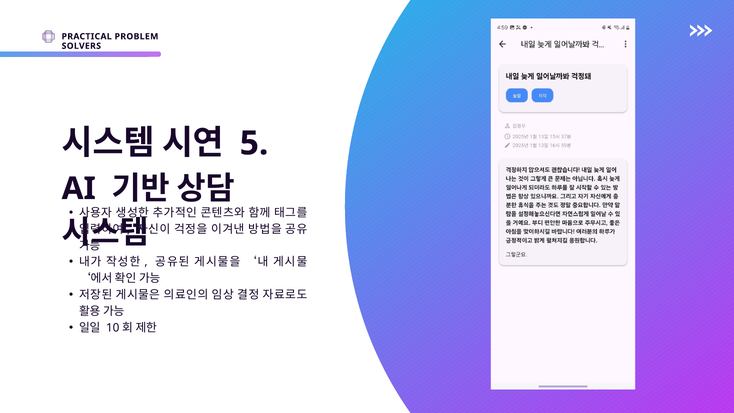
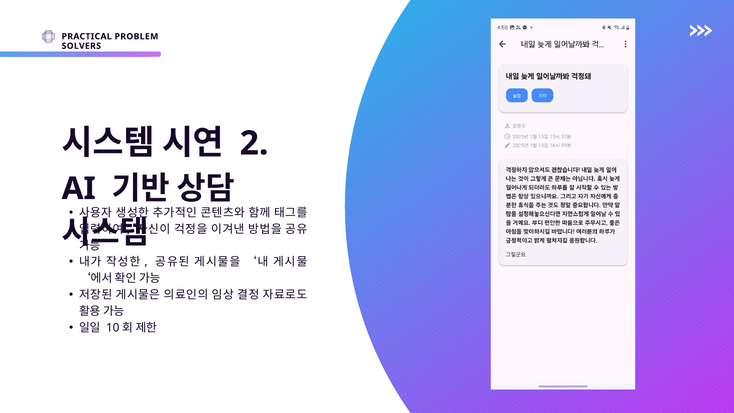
5: 5 -> 2 (254, 143)
